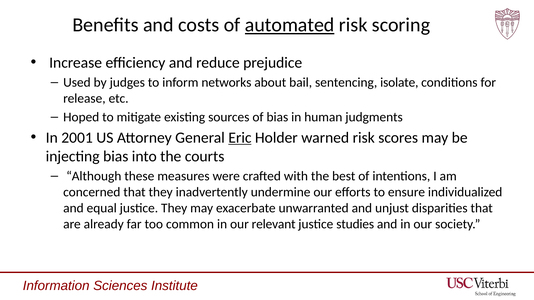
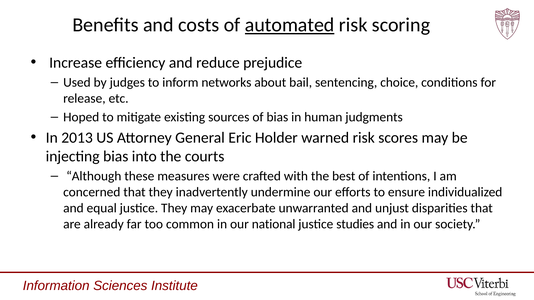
isolate: isolate -> choice (399, 83)
2001: 2001 -> 2013 (77, 138)
Eric underline: present -> none (240, 138)
relevant: relevant -> national (274, 224)
